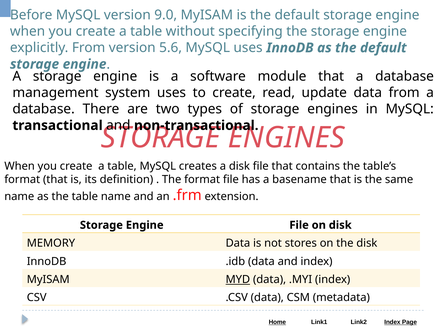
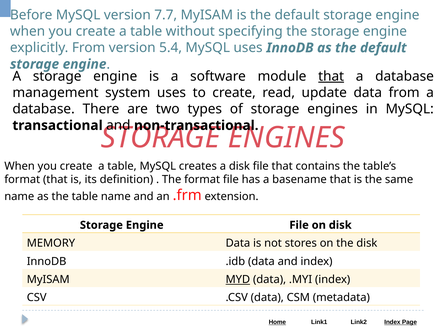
9.0: 9.0 -> 7.7 (166, 15)
5.6: 5.6 -> 5.4 (171, 48)
that underline: none -> present (331, 76)
